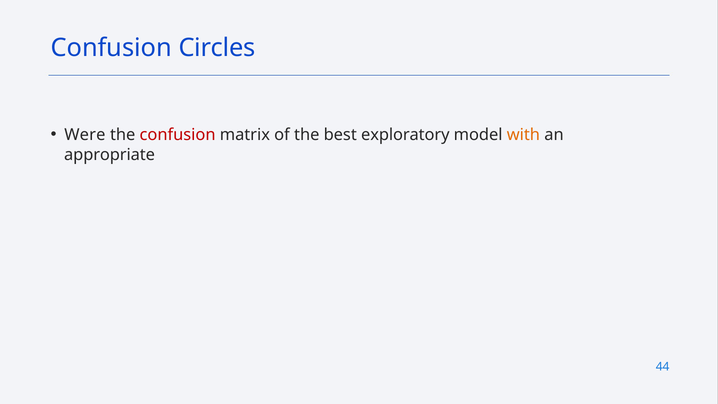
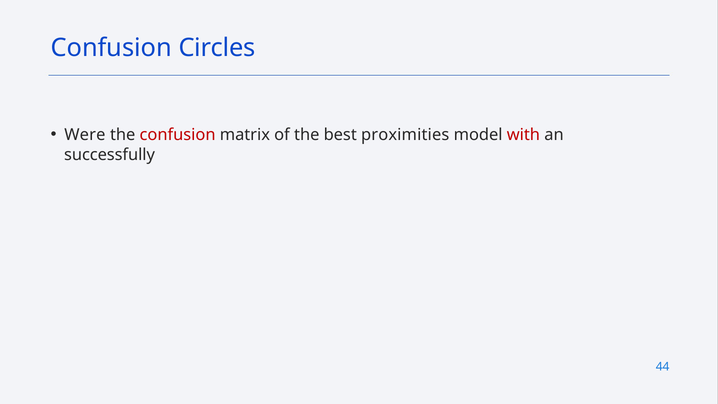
exploratory: exploratory -> proximities (405, 135)
with colour: orange -> red (523, 135)
appropriate: appropriate -> successfully (110, 155)
